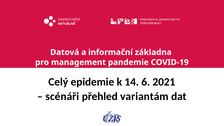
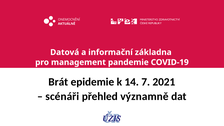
Celý: Celý -> Brát (58, 82)
6: 6 -> 7 (146, 82)
variantám: variantám -> významně (144, 96)
